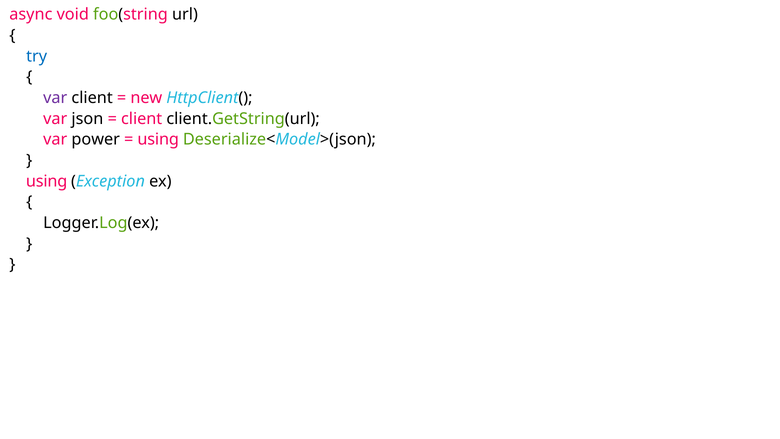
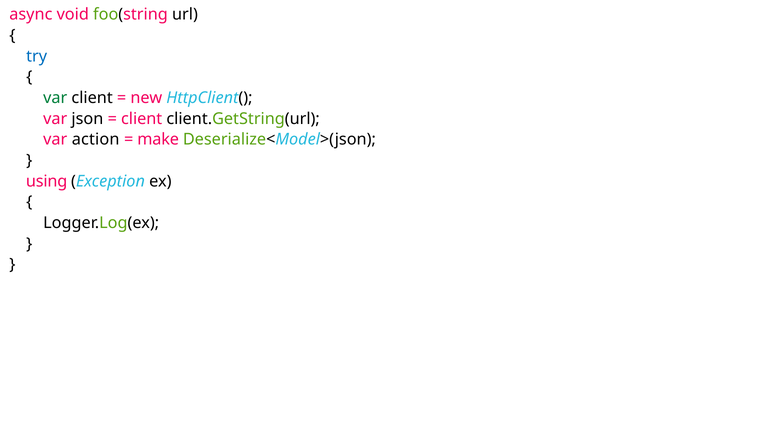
var colour: purple -> green (55, 98)
power: power -> action (96, 139)
using: using -> make (158, 139)
